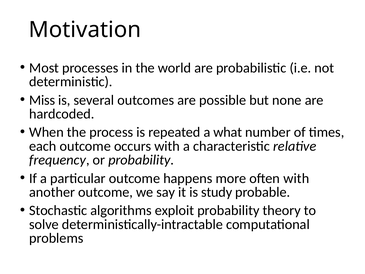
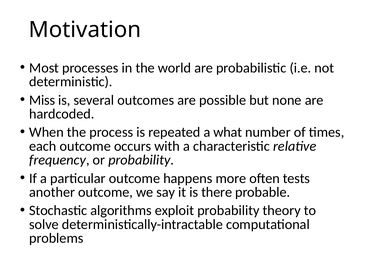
often with: with -> tests (296, 178)
study: study -> there (217, 192)
